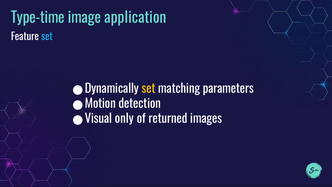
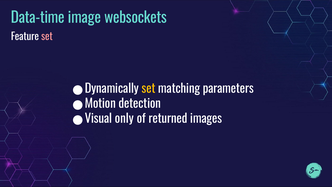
Type-time: Type-time -> Data-time (38, 18)
application: application -> websockets (136, 18)
set colour: light blue -> pink (47, 37)
